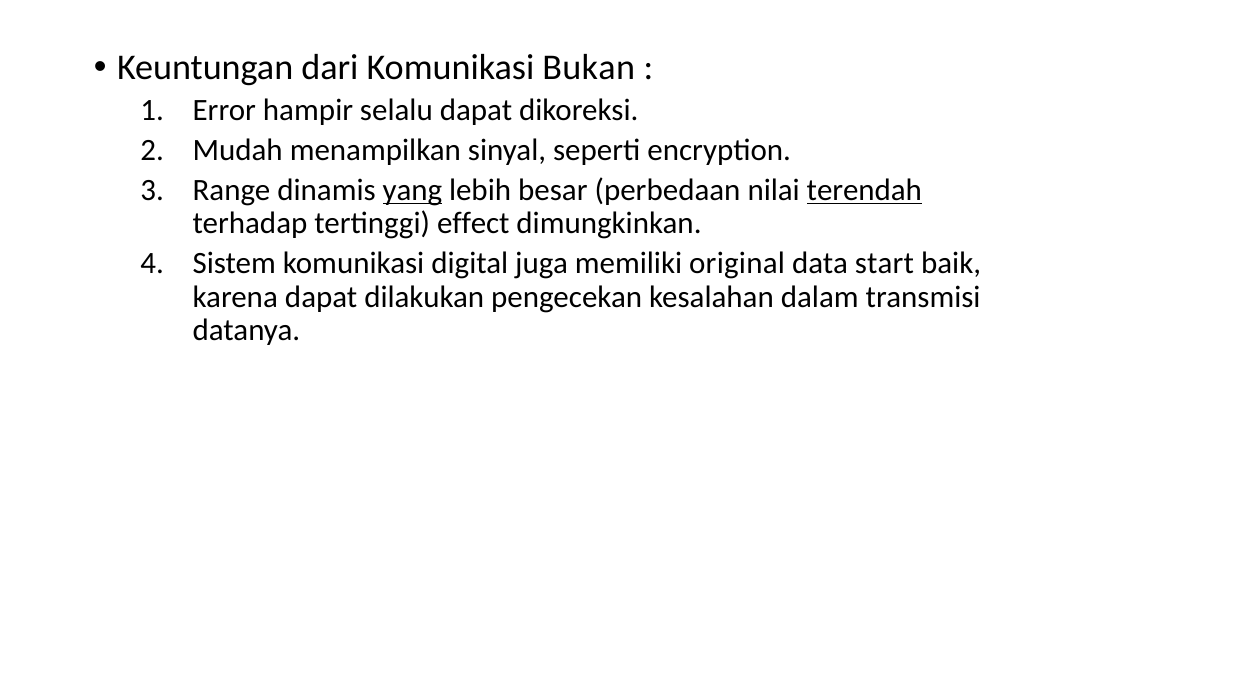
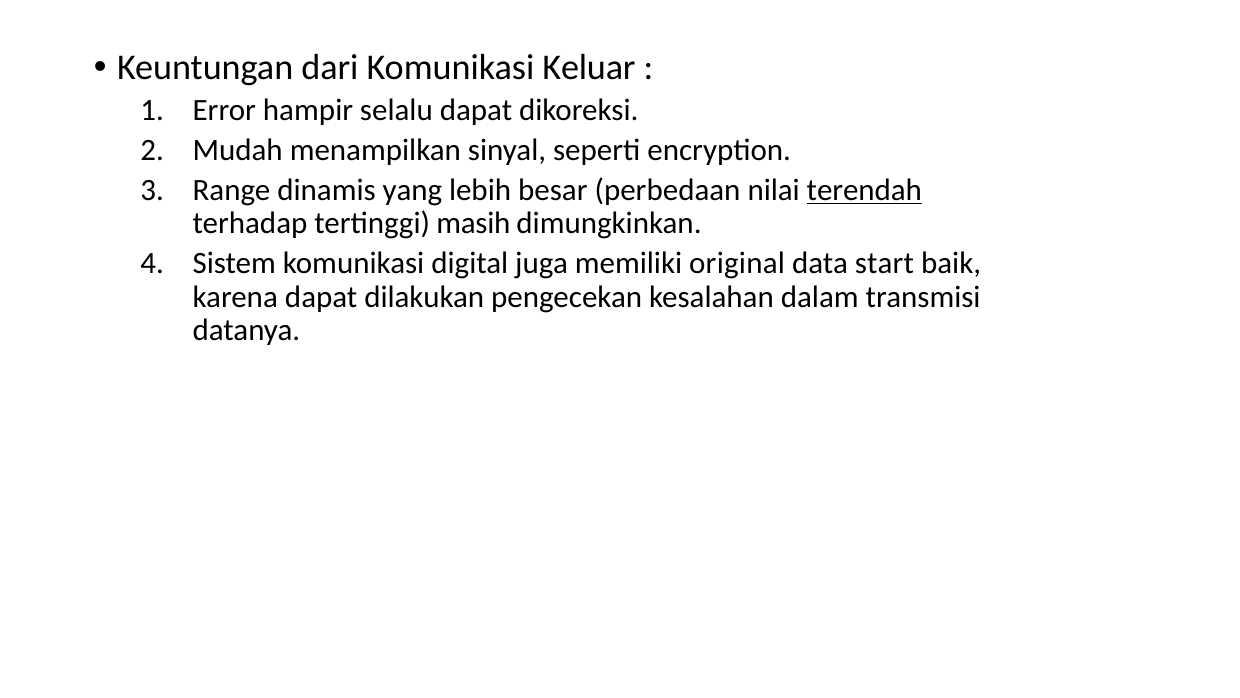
Bukan: Bukan -> Keluar (589, 68)
yang underline: present -> none (412, 190)
effect: effect -> masih (473, 224)
